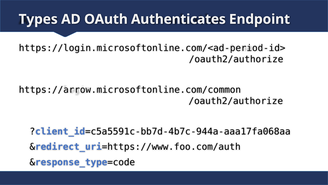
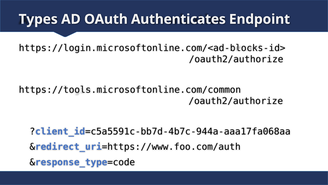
https://login.microsoftonline.com/<ad-period-id>: https://login.microsoftonline.com/<ad-period-id> -> https://login.microsoftonline.com/<ad-blocks-id> (152, 48)
https://arrow.microsoftonline.com/common: https://arrow.microsoftonline.com/common -> https://tools.microsoftonline.com/common (130, 90)
